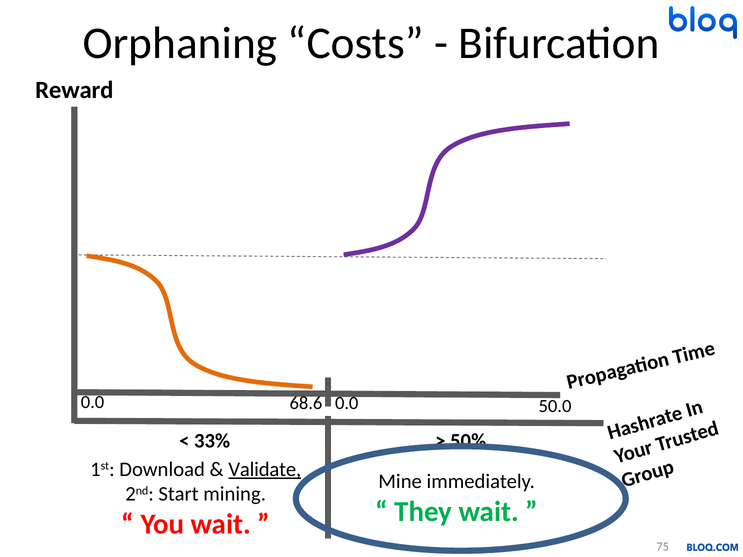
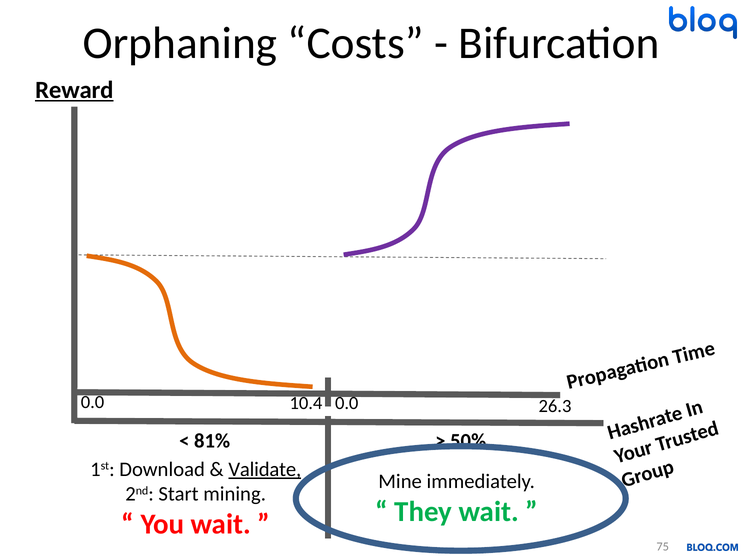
Reward underline: none -> present (74, 90)
68.6: 68.6 -> 10.4 (306, 403)
50.0: 50.0 -> 26.3 (555, 406)
33%: 33% -> 81% (212, 441)
